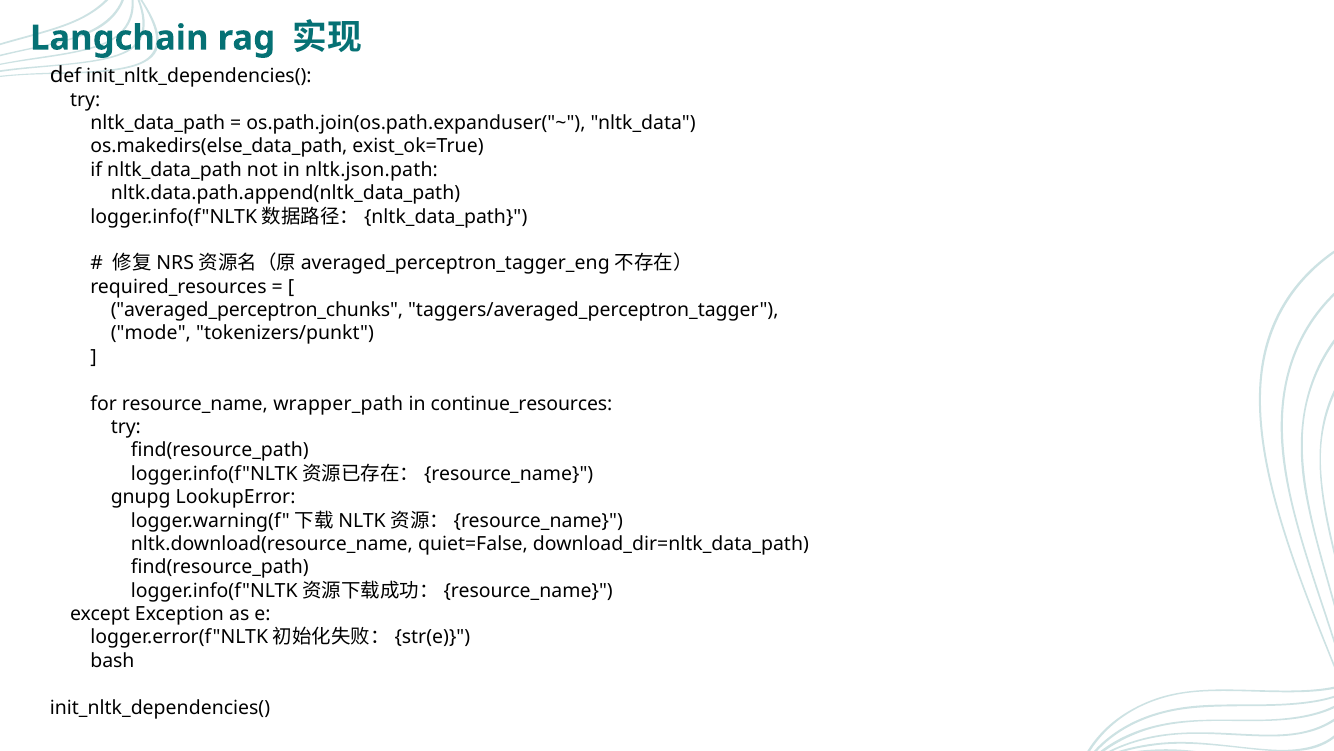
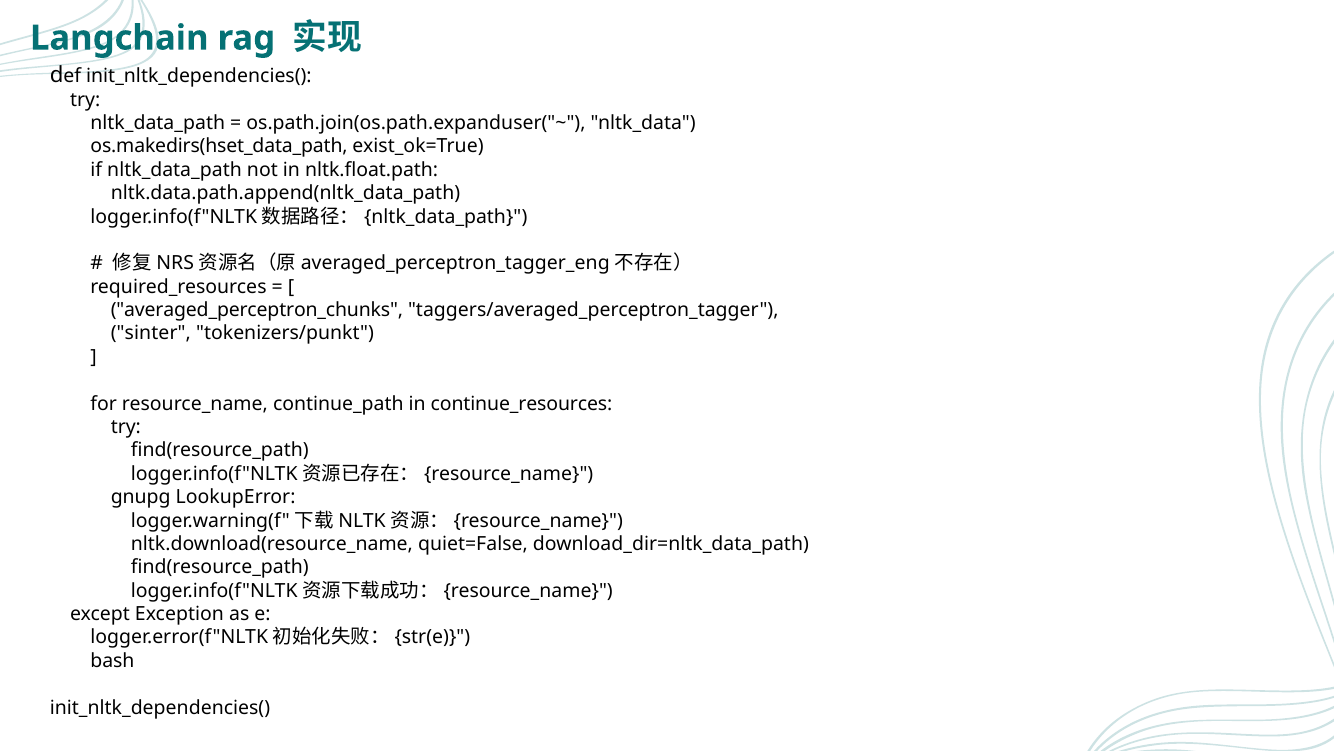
os.makedirs(else_data_path: os.makedirs(else_data_path -> os.makedirs(hset_data_path (219, 146)
nltk.json.path: nltk.json.path -> nltk.float.path (372, 170)
mode: mode -> sinter (151, 333)
wrapper_path: wrapper_path -> continue_path (338, 403)
